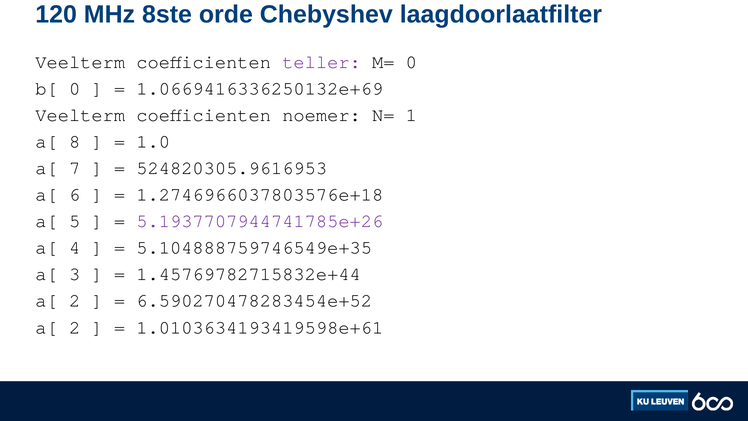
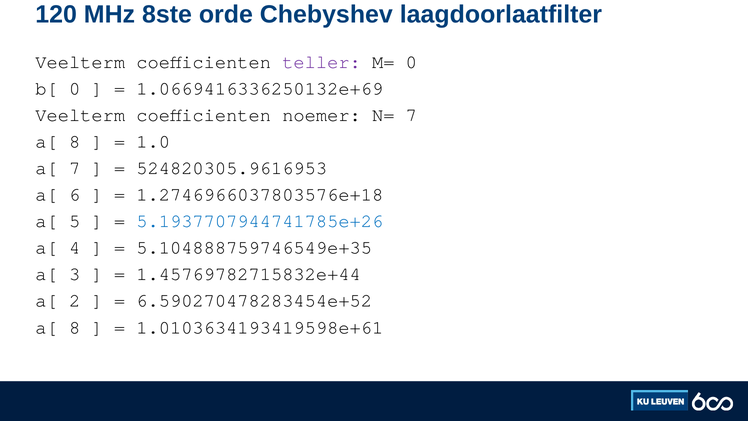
N= 1: 1 -> 7 (411, 115)
5.1937707944741785e+26 colour: purple -> blue (260, 221)
2: 2 -> 8 (75, 327)
